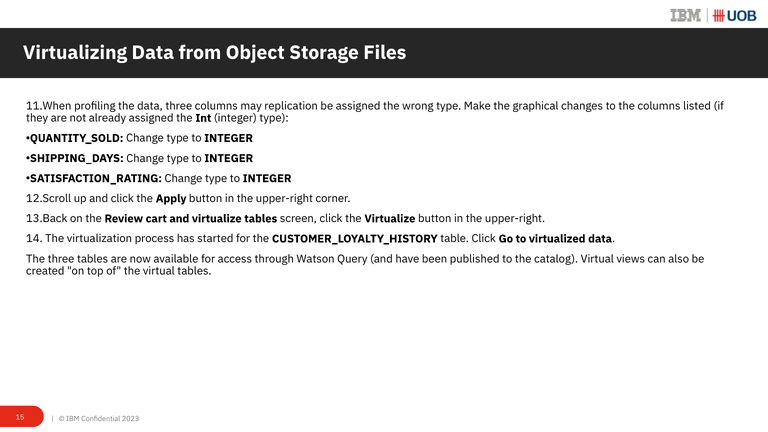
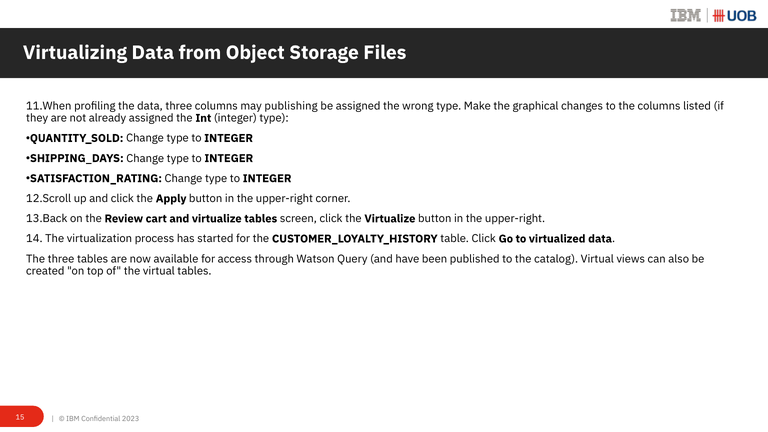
replication: replication -> publishing (291, 106)
